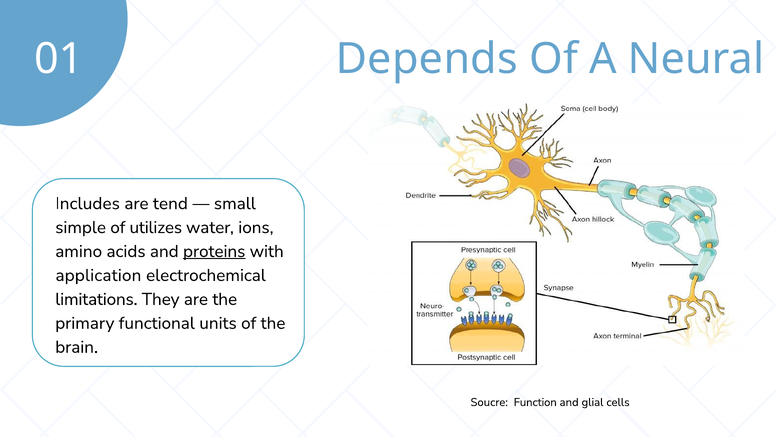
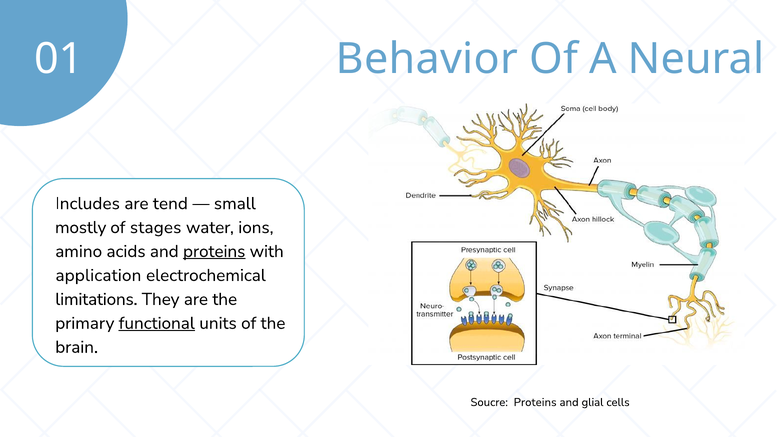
Depends: Depends -> Behavior (427, 59)
simple: simple -> mostly (81, 227)
utilizes: utilizes -> stages (156, 227)
functional underline: none -> present (157, 323)
Soucre Function: Function -> Proteins (535, 402)
